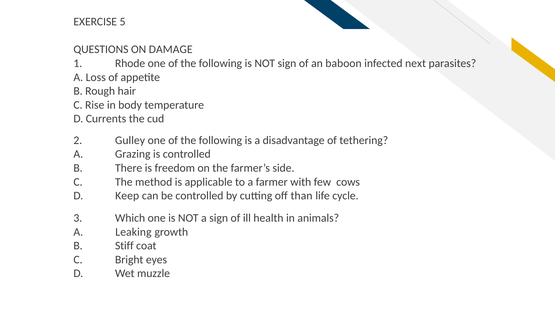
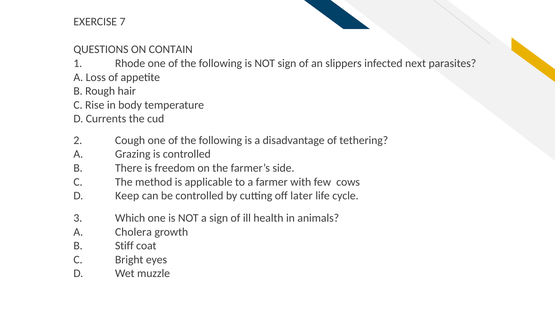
5: 5 -> 7 (123, 22)
DAMAGE: DAMAGE -> CONTAIN (171, 49)
baboon: baboon -> slippers (344, 63)
Gulley: Gulley -> Cough (130, 140)
than: than -> later (302, 196)
Leaking: Leaking -> Cholera (133, 232)
